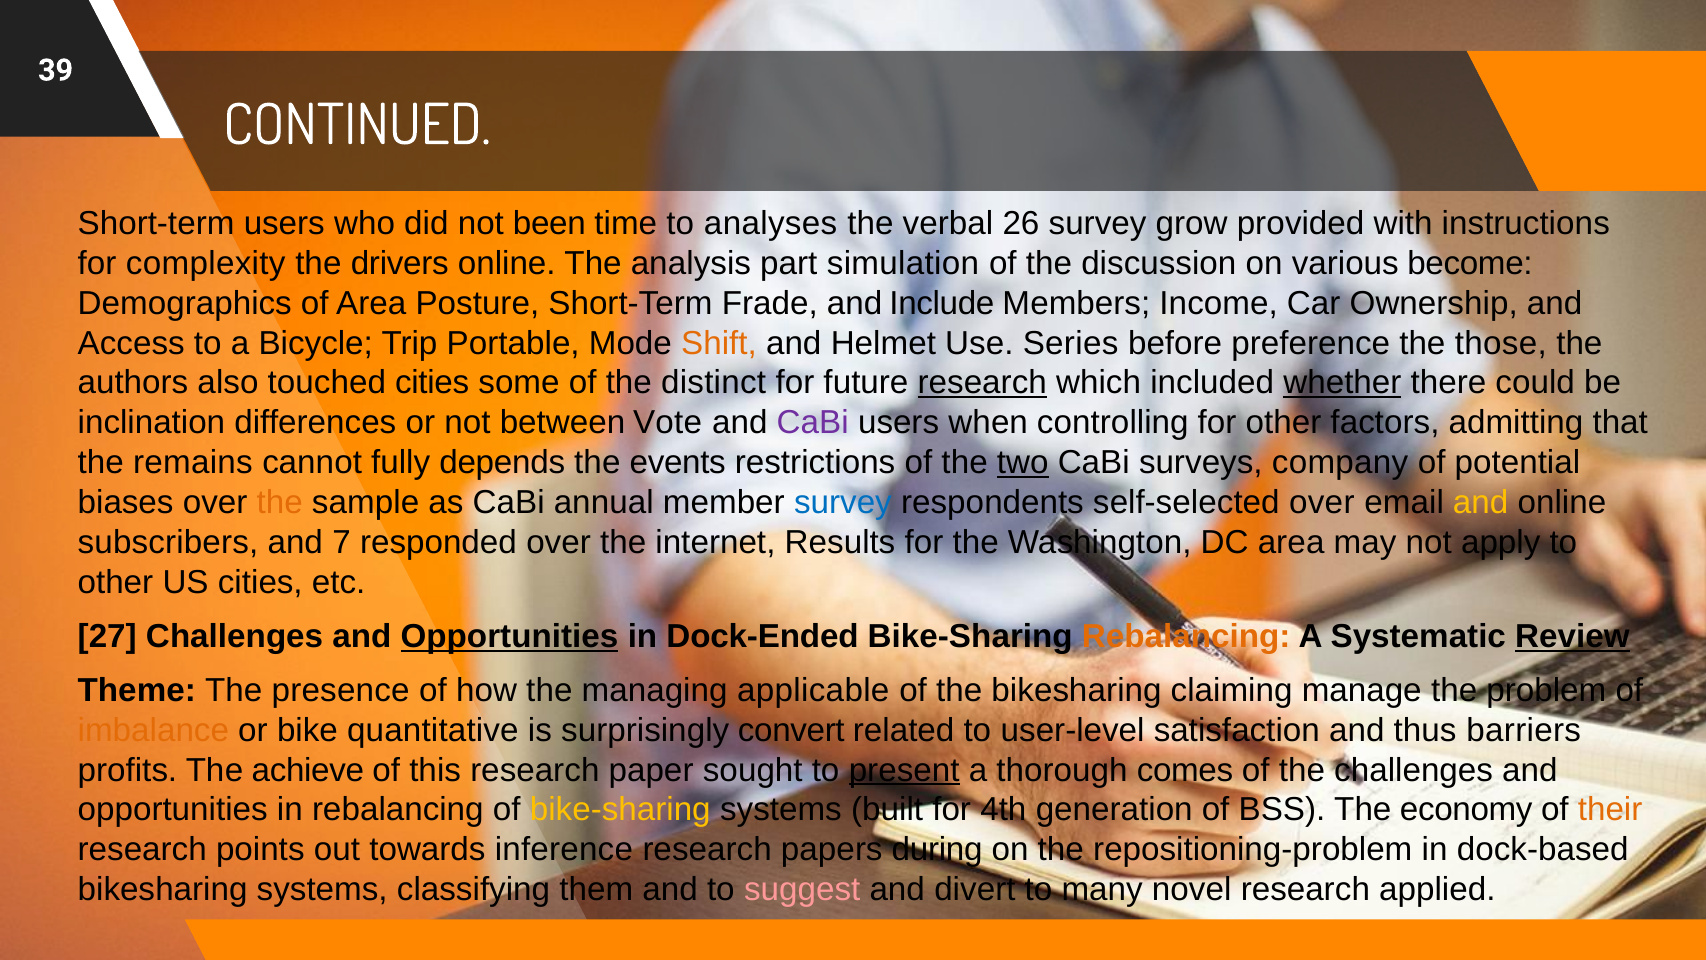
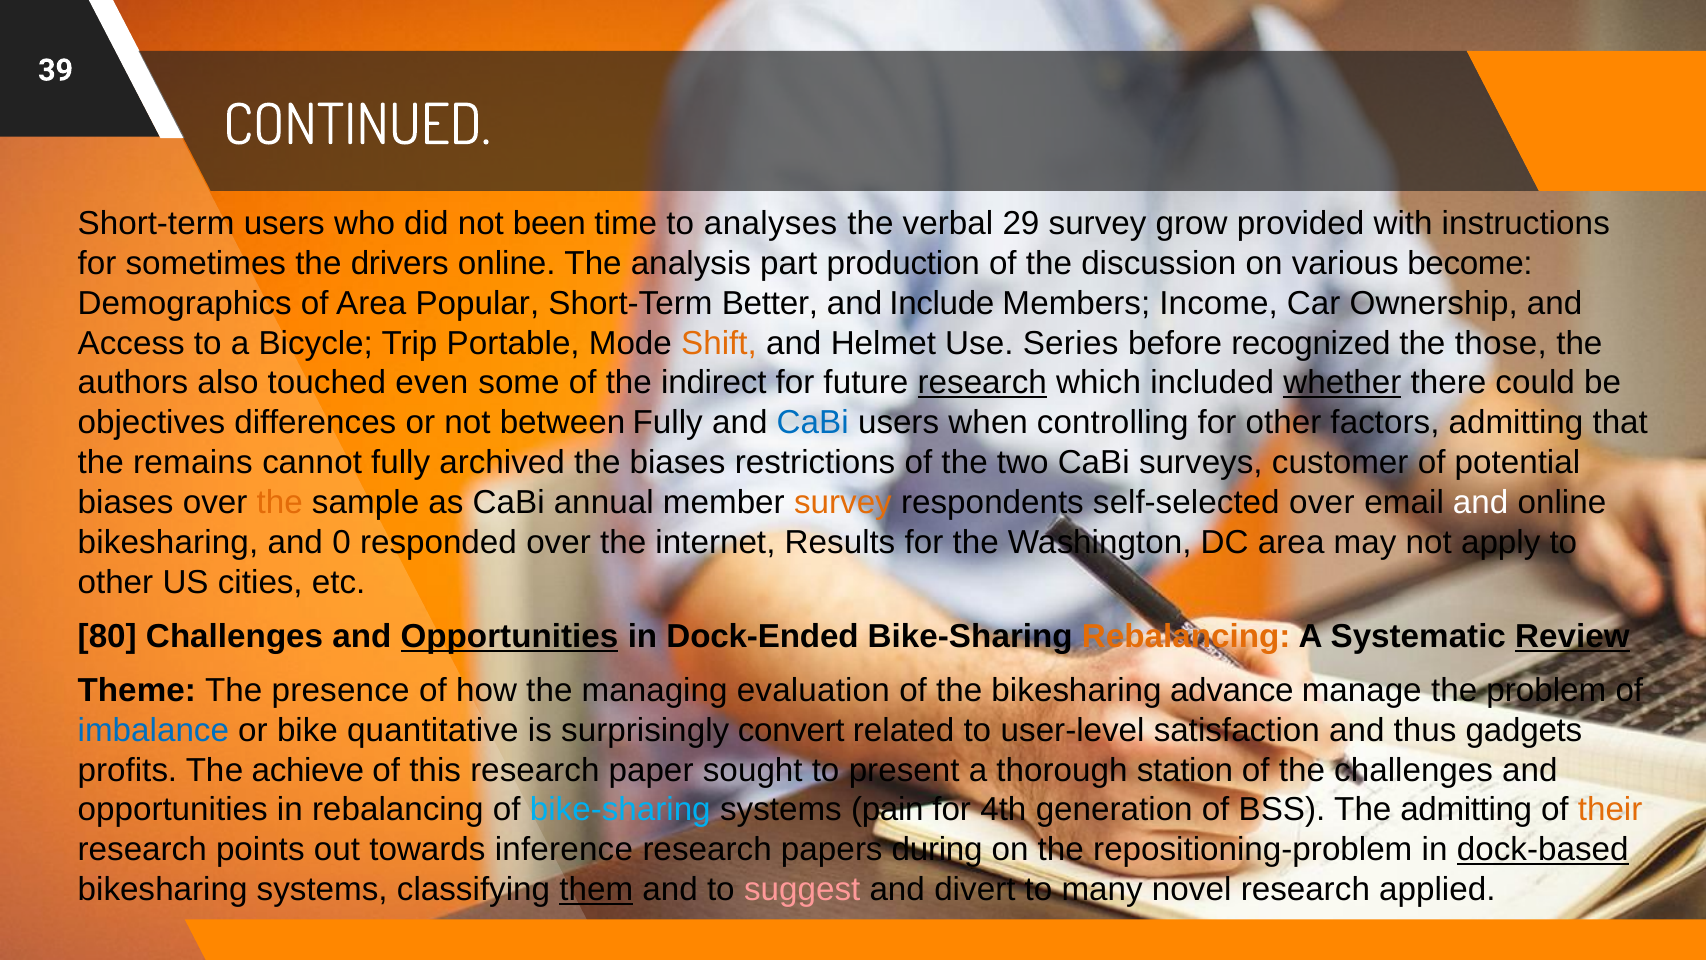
26: 26 -> 29 (1021, 224)
complexity: complexity -> sometimes (206, 263)
simulation: simulation -> production (903, 263)
Posture: Posture -> Popular (477, 303)
Frade: Frade -> Better (770, 303)
preference: preference -> recognized (1311, 343)
touched cities: cities -> even (432, 383)
distinct: distinct -> indirect (714, 383)
inclination: inclination -> objectives (151, 423)
between Vote: Vote -> Fully (668, 423)
CaBi colour: purple -> blue (813, 423)
depends: depends -> archived (502, 462)
the events: events -> biases (678, 462)
two underline: present -> none (1023, 462)
company: company -> customer (1340, 462)
survey colour: blue -> orange (843, 502)
and colour: yellow -> white (1481, 502)
subscribers: subscribers -> bikesharing (168, 542)
7: 7 -> 0 (342, 542)
27: 27 -> 80 (107, 636)
applicable: applicable -> evaluation (813, 690)
claiming: claiming -> advance (1232, 690)
imbalance colour: orange -> blue (153, 730)
barriers: barriers -> gadgets (1524, 730)
present underline: present -> none (904, 770)
comes: comes -> station (1185, 770)
bike-sharing colour: yellow -> light blue (620, 810)
built: built -> pain (887, 810)
The economy: economy -> admitting (1466, 810)
dock-based underline: none -> present (1543, 849)
them underline: none -> present (596, 889)
